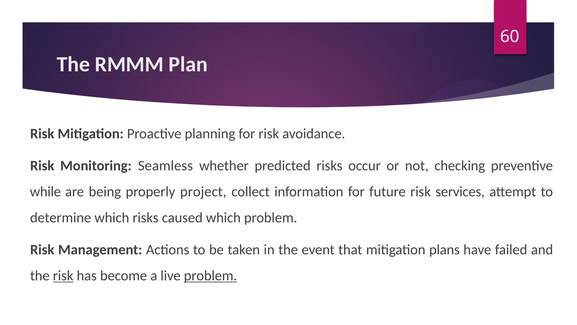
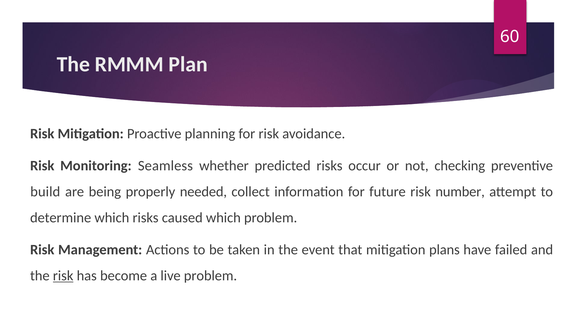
while: while -> build (45, 191)
project: project -> needed (203, 191)
services: services -> number (460, 191)
problem underline: present -> none (210, 275)
